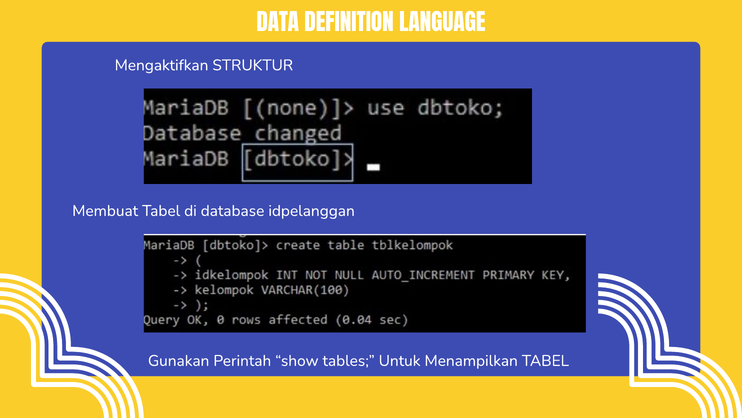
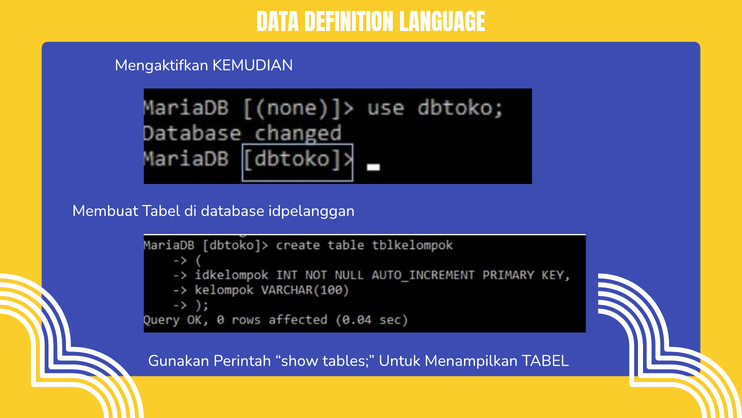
STRUKTUR: STRUKTUR -> KEMUDIAN (253, 65)
